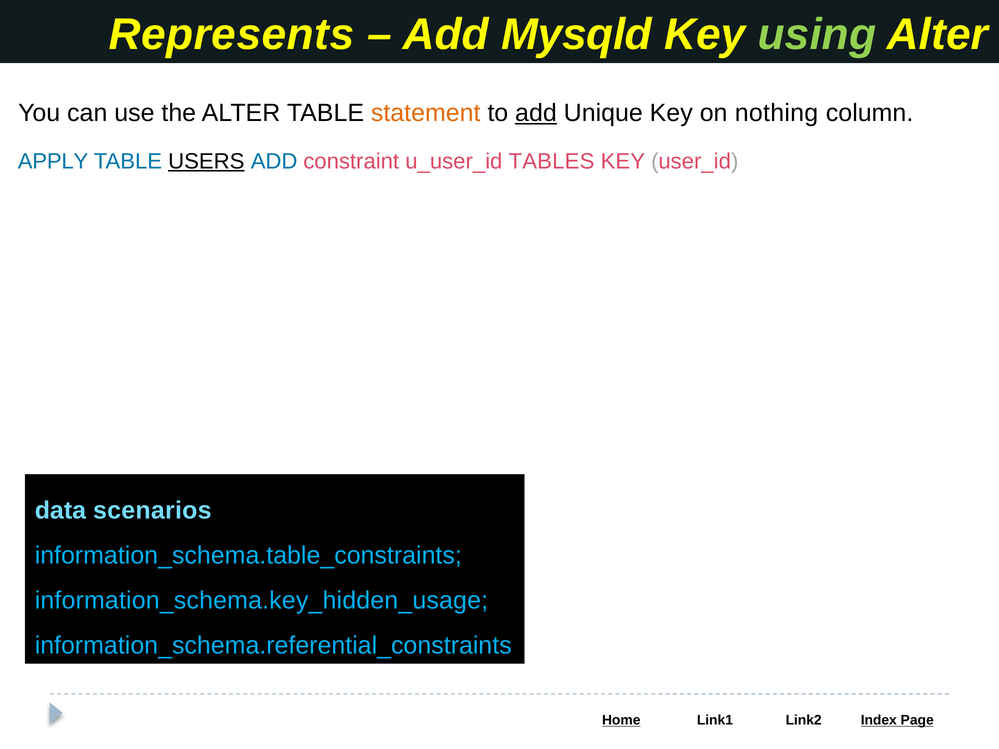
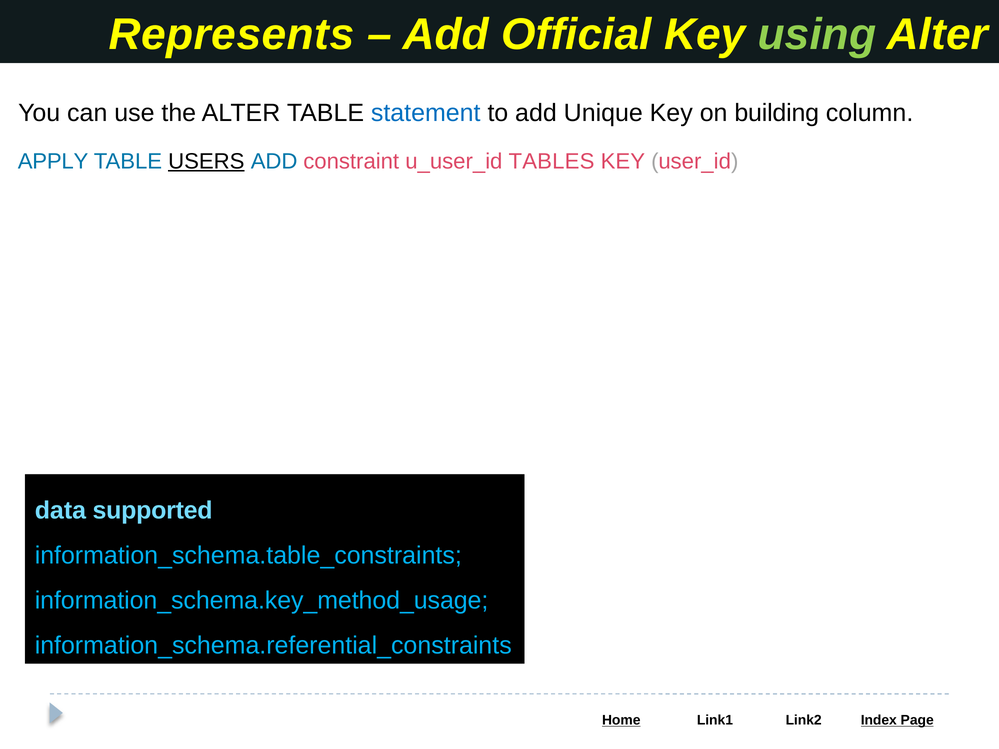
Mysqld: Mysqld -> Official (576, 35)
statement colour: orange -> blue (426, 113)
add underline: present -> none (536, 113)
nothing: nothing -> building (777, 113)
scenarios: scenarios -> supported (153, 511)
information_schema.key_hidden_usage: information_schema.key_hidden_usage -> information_schema.key_method_usage (262, 601)
